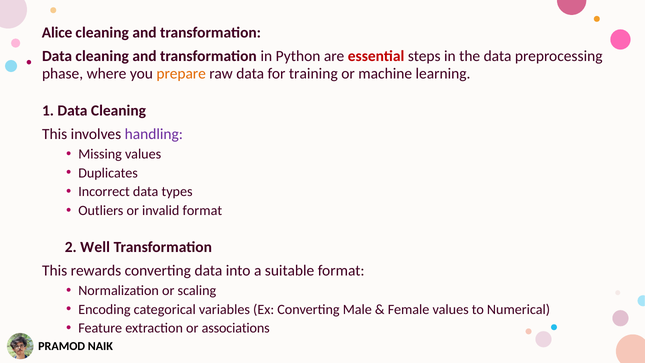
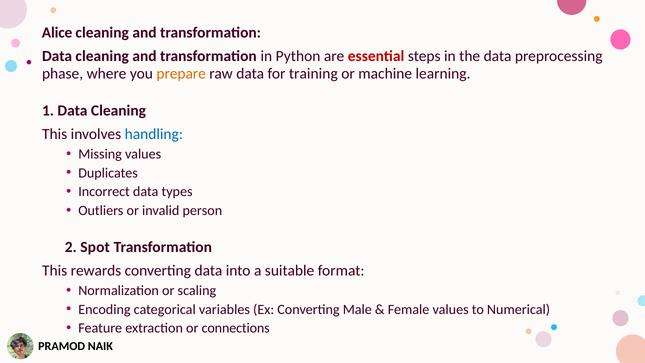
handling colour: purple -> blue (154, 134)
invalid format: format -> person (202, 211)
Well: Well -> Spot (95, 247)
associations: associations -> connections (236, 328)
